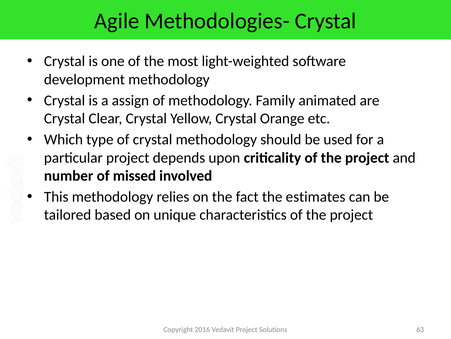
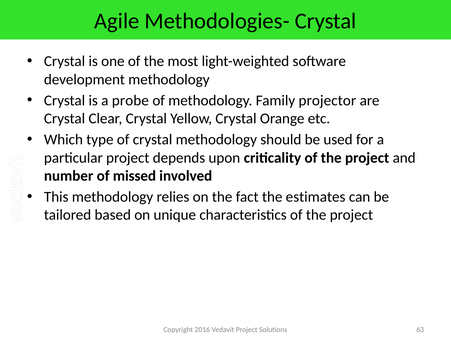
assign: assign -> probe (130, 100)
animated: animated -> projector (327, 100)
